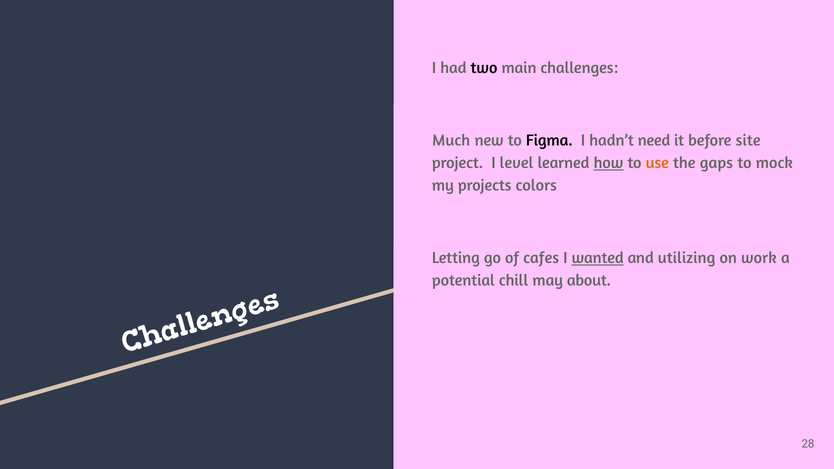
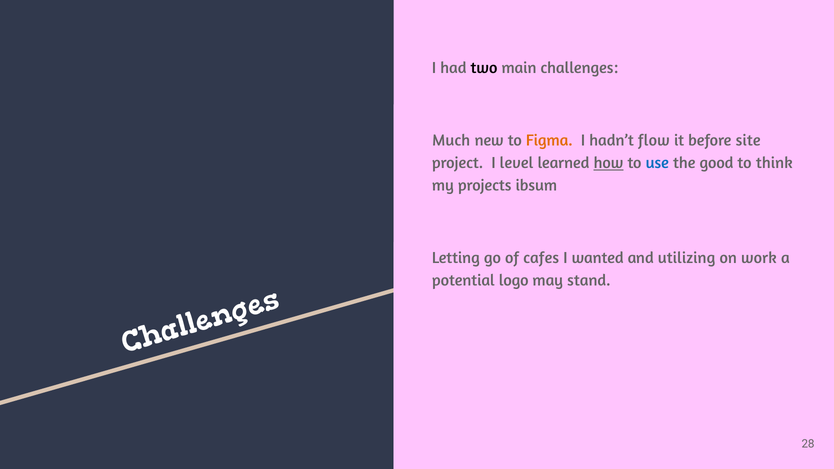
Figma colour: black -> orange (549, 140)
need: need -> flow (654, 140)
use colour: orange -> blue (657, 163)
gaps: gaps -> good (717, 163)
mock: mock -> think (774, 163)
colors: colors -> ibsum (536, 185)
wanted underline: present -> none (598, 258)
chill: chill -> logo (514, 280)
about: about -> stand (589, 280)
